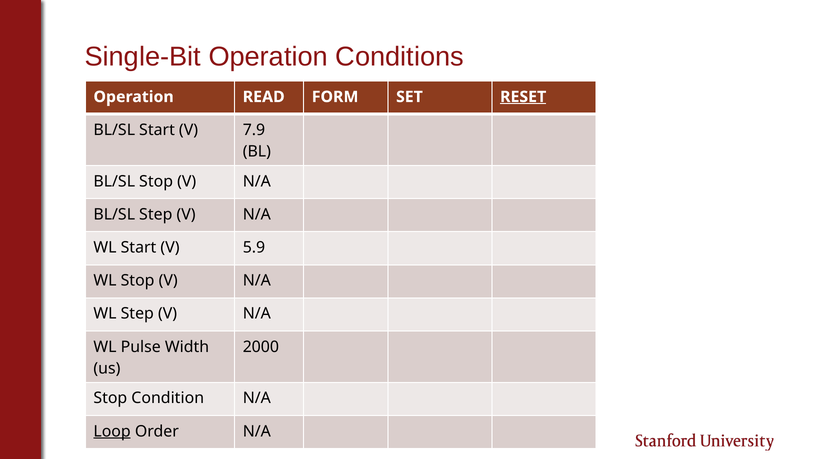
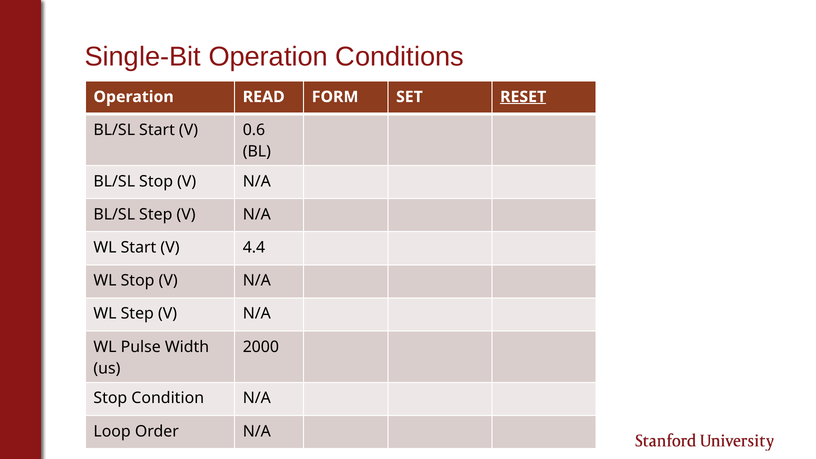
7.9: 7.9 -> 0.6 (254, 130)
5.9: 5.9 -> 4.4 (254, 248)
Loop underline: present -> none (112, 431)
